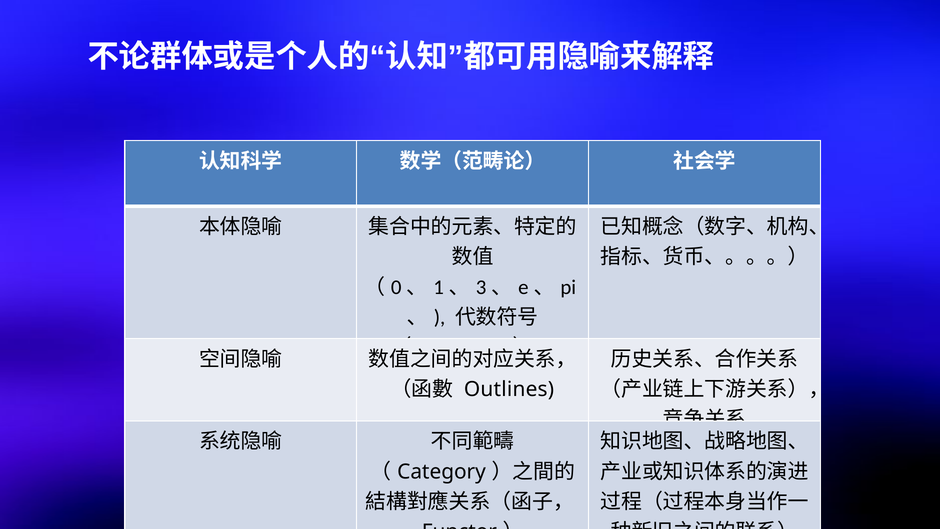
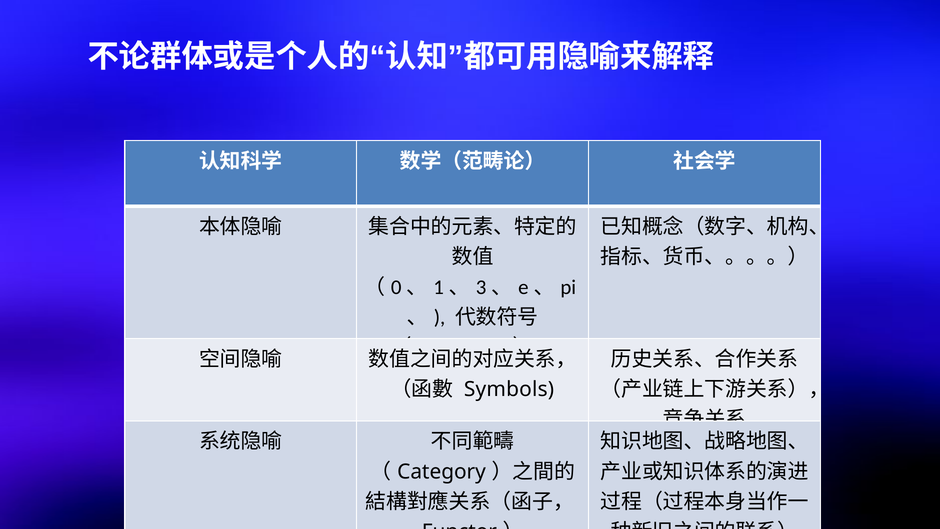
Outlines: Outlines -> Symbols (509, 389)
